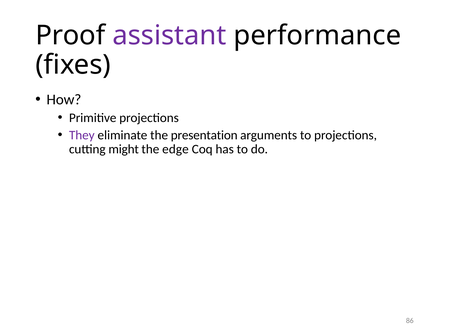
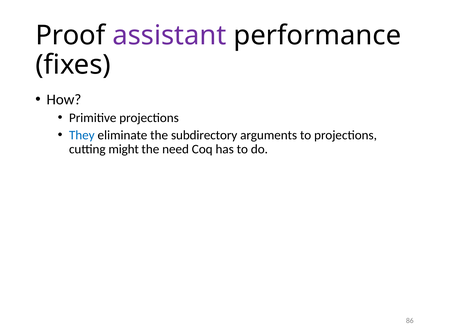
They colour: purple -> blue (82, 135)
presentation: presentation -> subdirectory (204, 135)
edge: edge -> need (176, 150)
